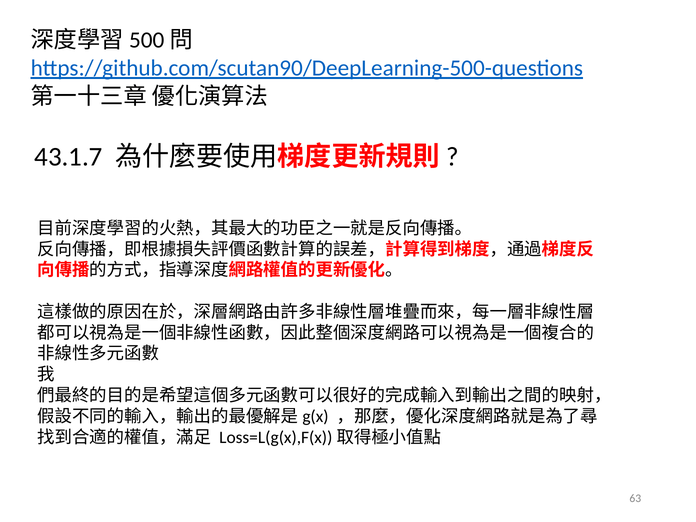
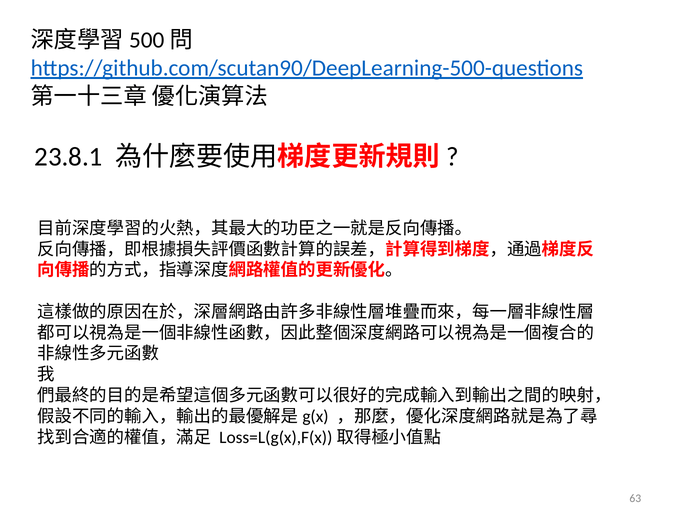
43.1.7: 43.1.7 -> 23.8.1 (68, 157)
